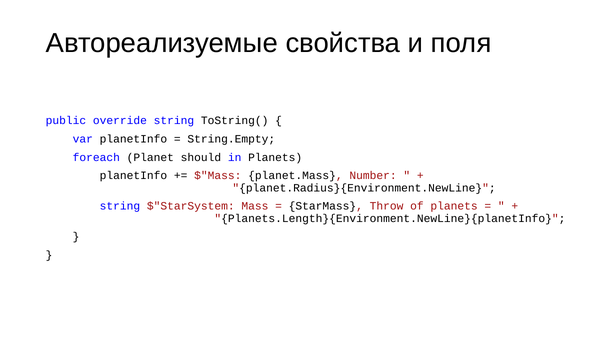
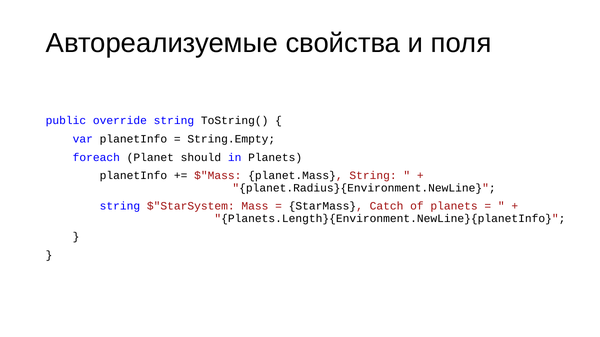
planet.Mass Number: Number -> String (373, 176)
Throw: Throw -> Catch (387, 207)
